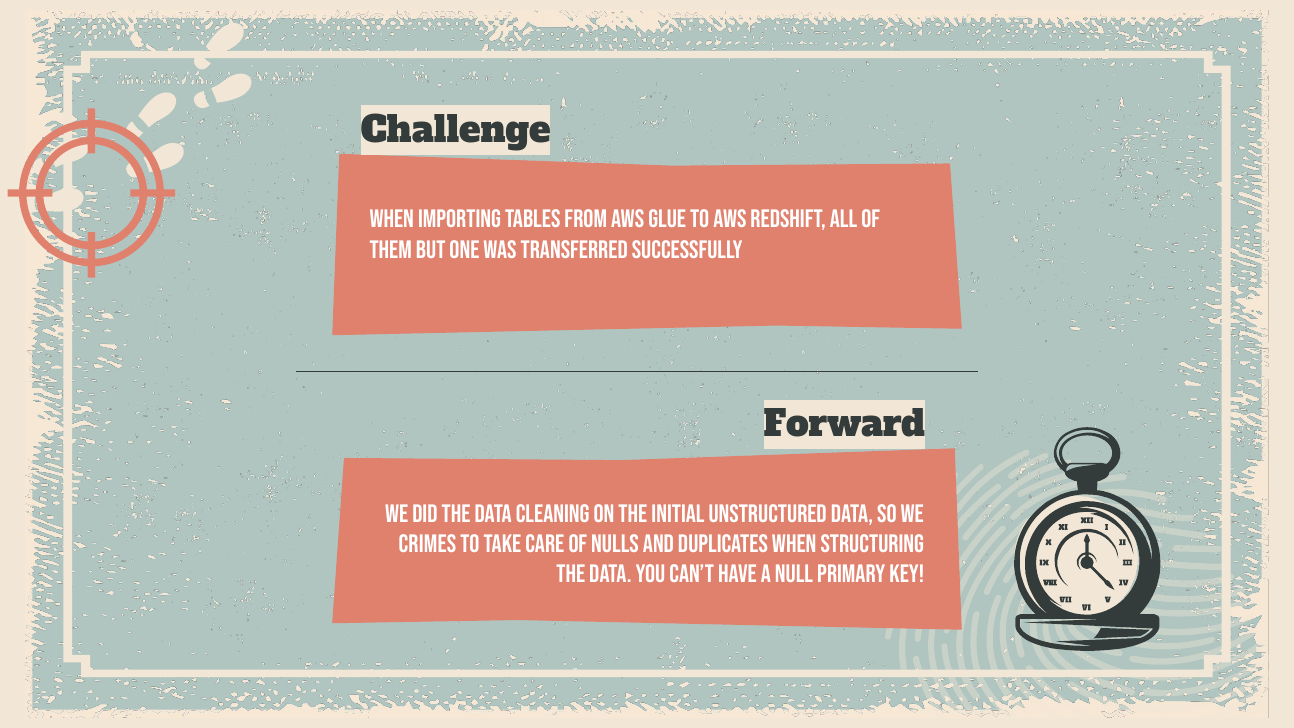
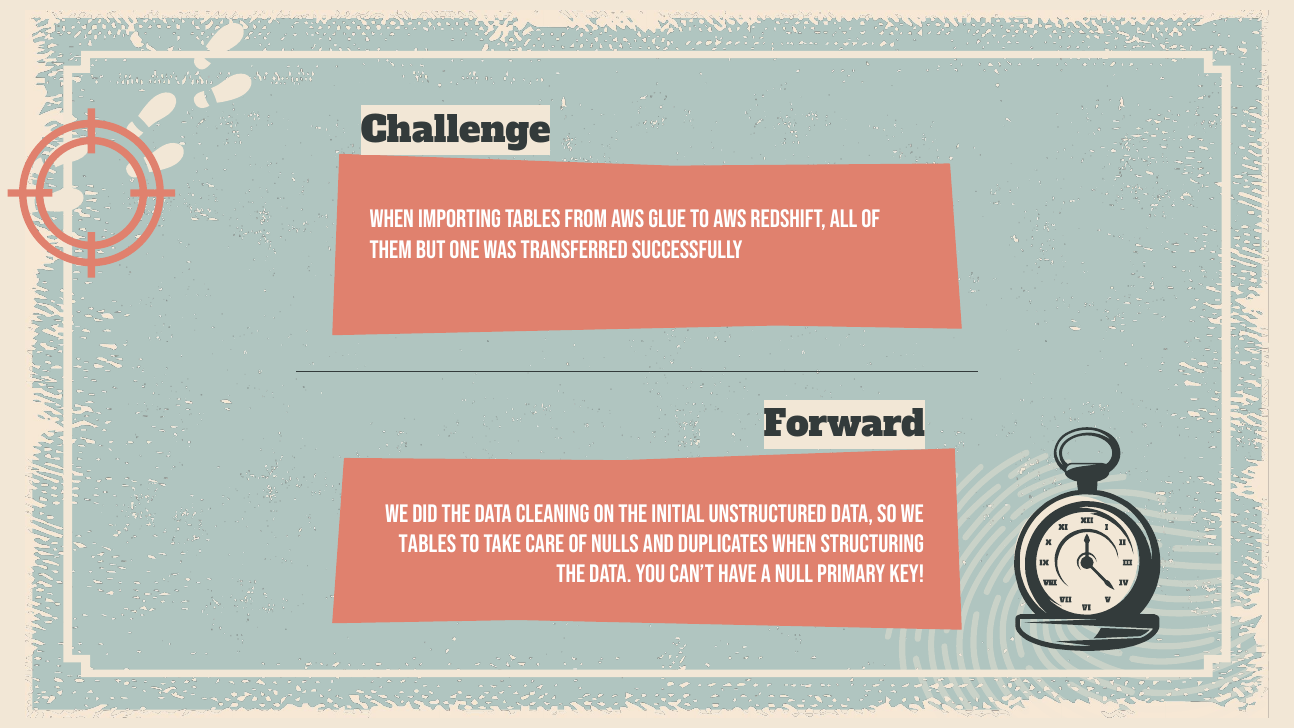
crimes: crimes -> tables (427, 544)
